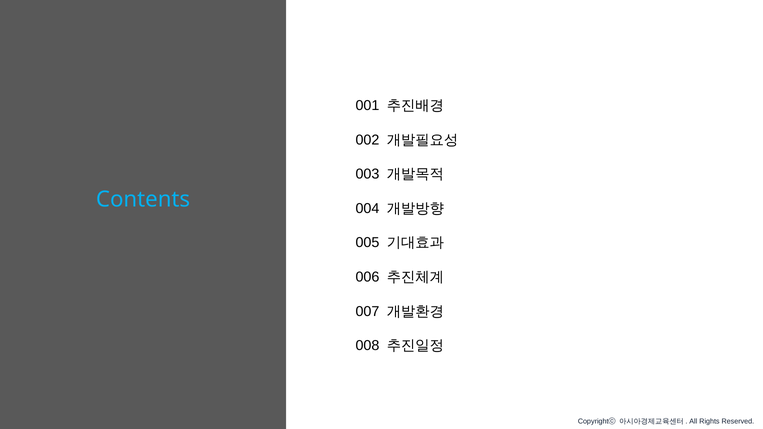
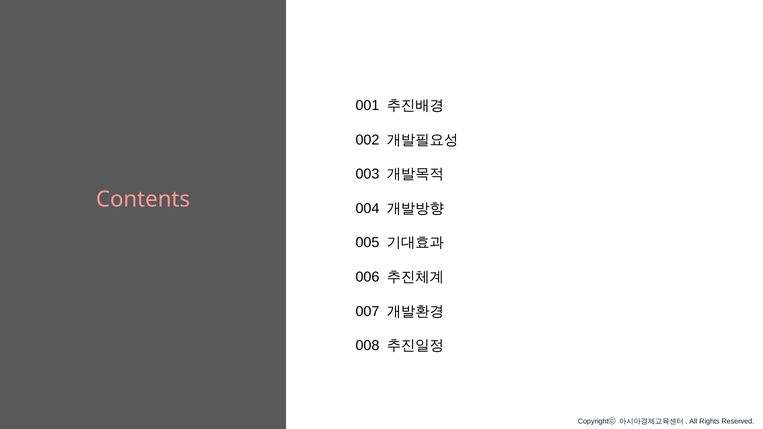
Contents colour: light blue -> pink (143, 200)
